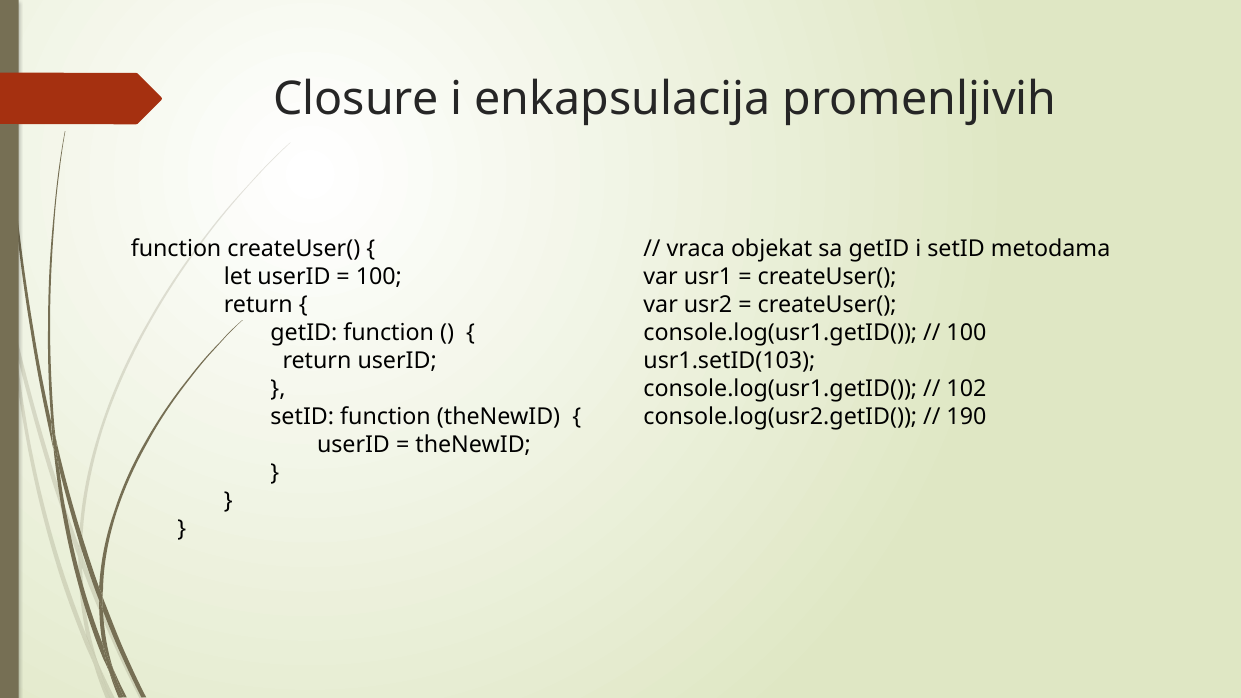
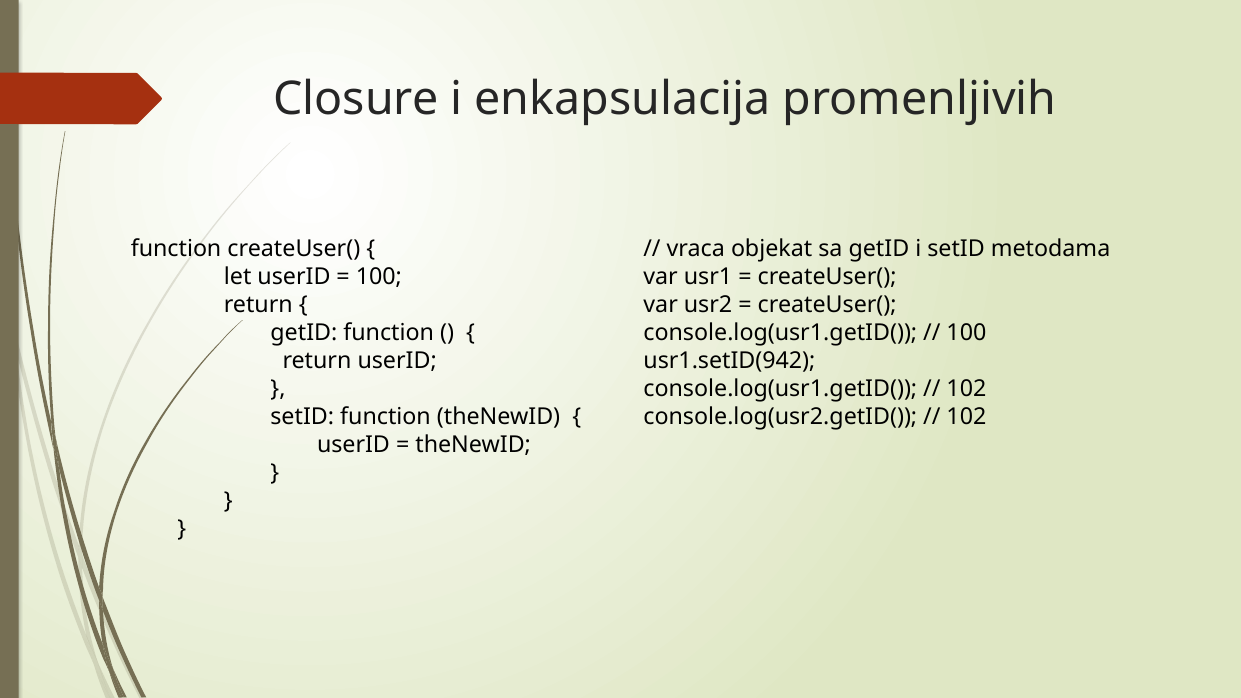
usr1.setID(103: usr1.setID(103 -> usr1.setID(942 (729, 361)
190: 190 -> 102 (966, 417)
